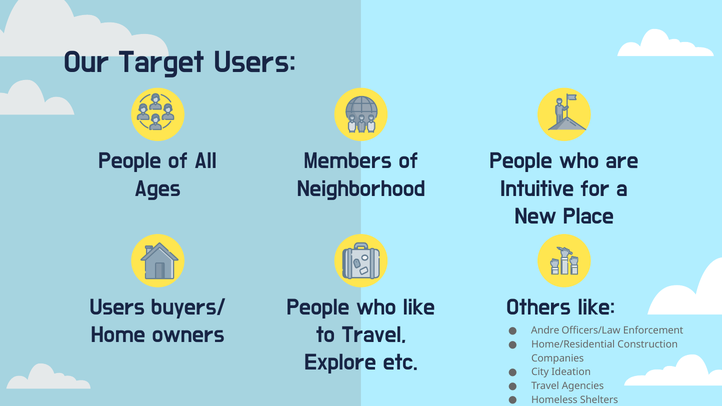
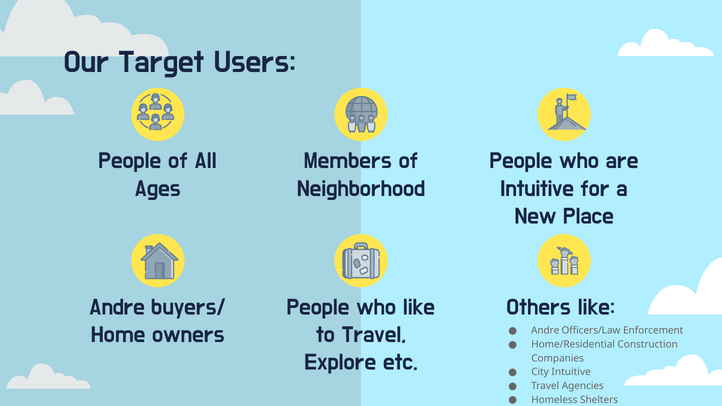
Users: Users -> Andre (117, 307)
City Ideation: Ideation -> Intuitive (571, 372)
